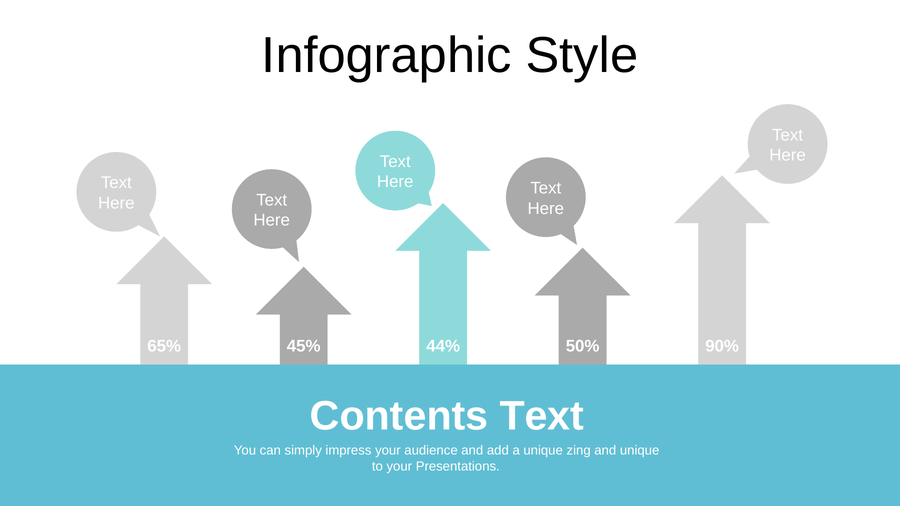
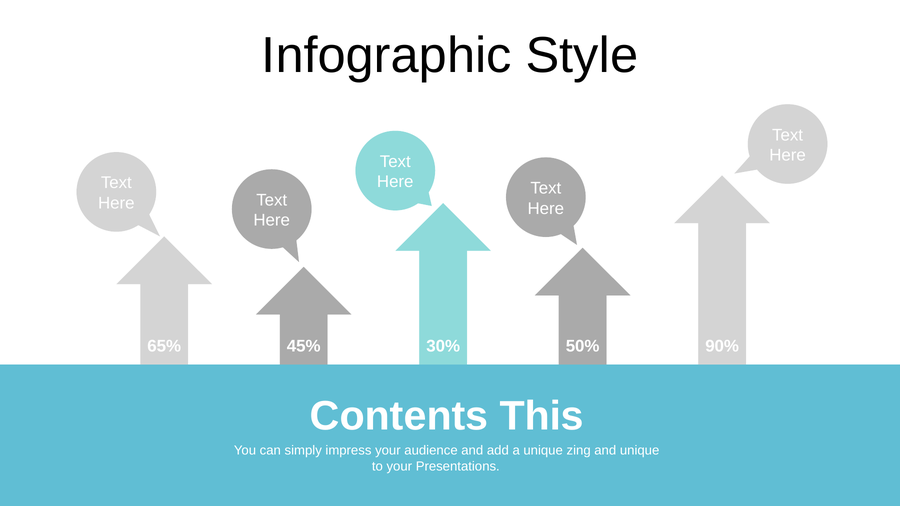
44%: 44% -> 30% (443, 346)
Contents Text: Text -> This (542, 416)
